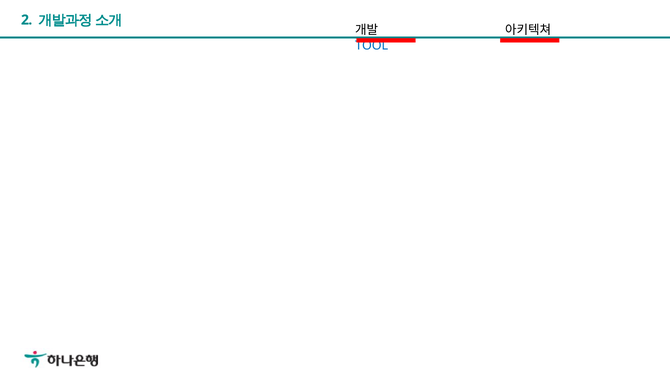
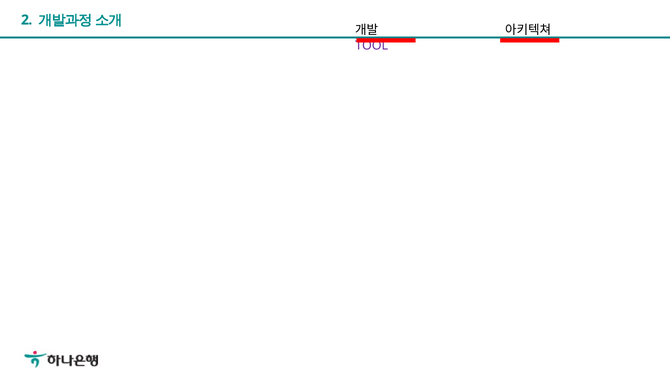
TOOL colour: blue -> purple (372, 45)
